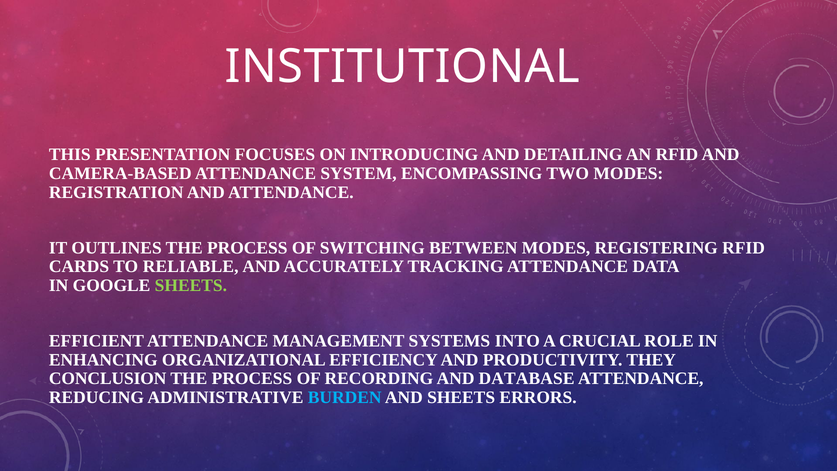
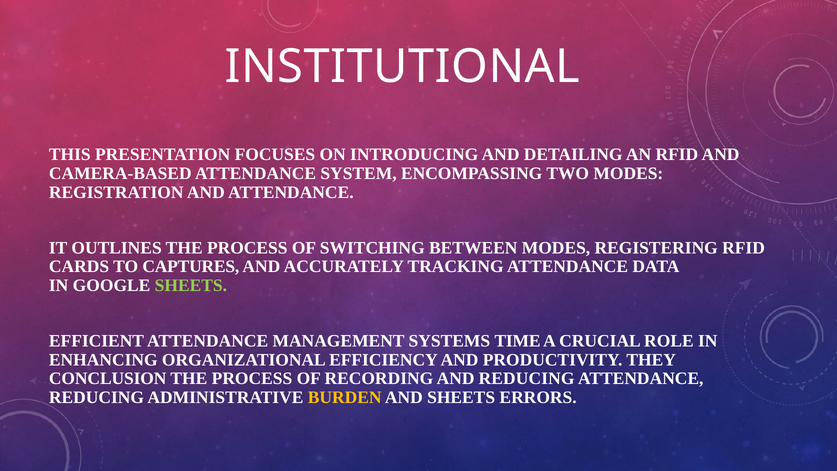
RELIABLE: RELIABLE -> CAPTURES (191, 267)
INTO: INTO -> TIME (518, 341)
AND DATABASE: DATABASE -> REDUCING (527, 378)
BURDEN colour: light blue -> yellow (345, 397)
